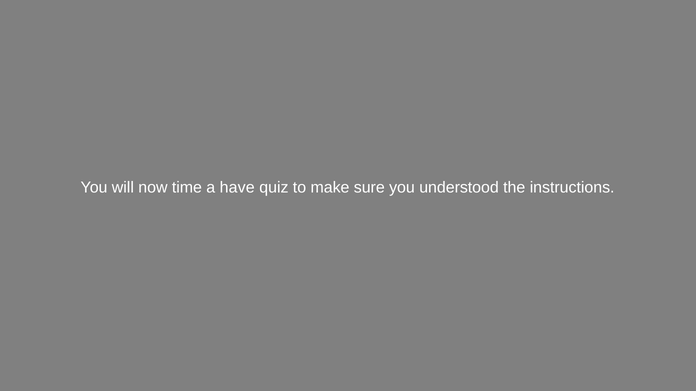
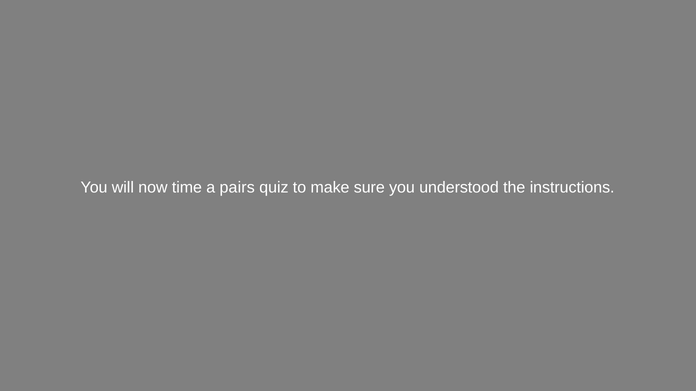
have: have -> pairs (237, 188)
